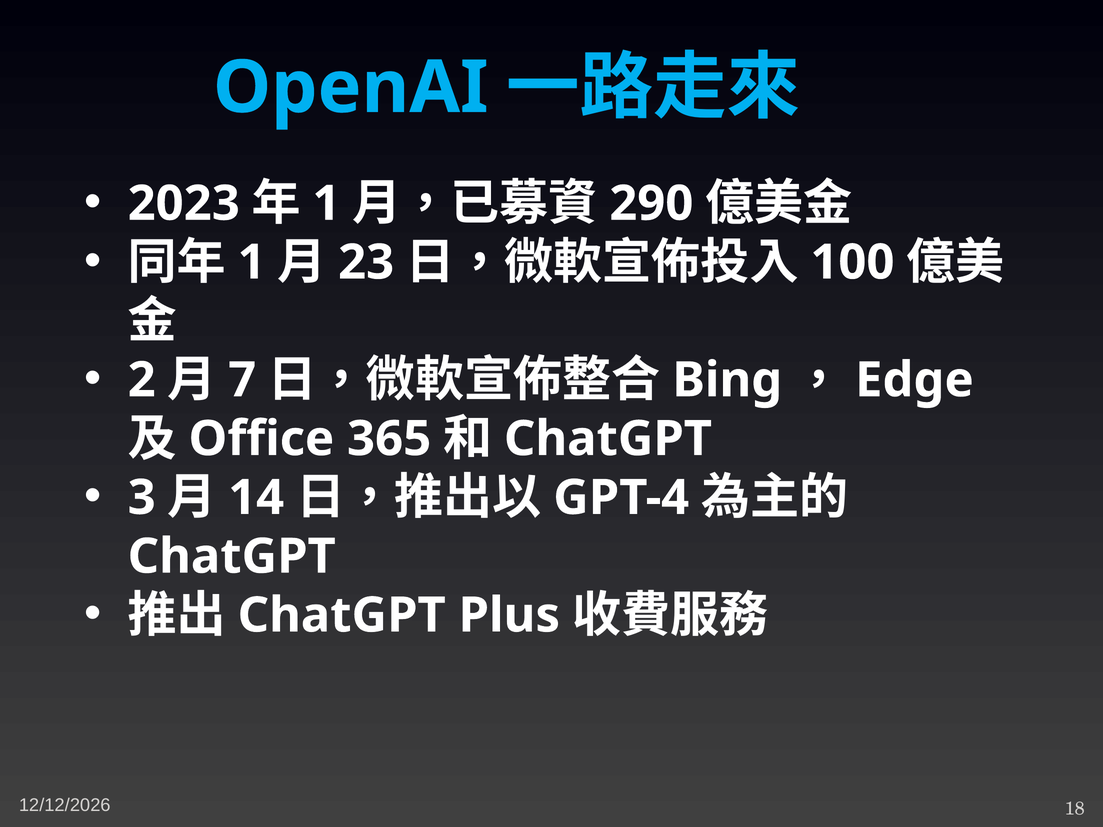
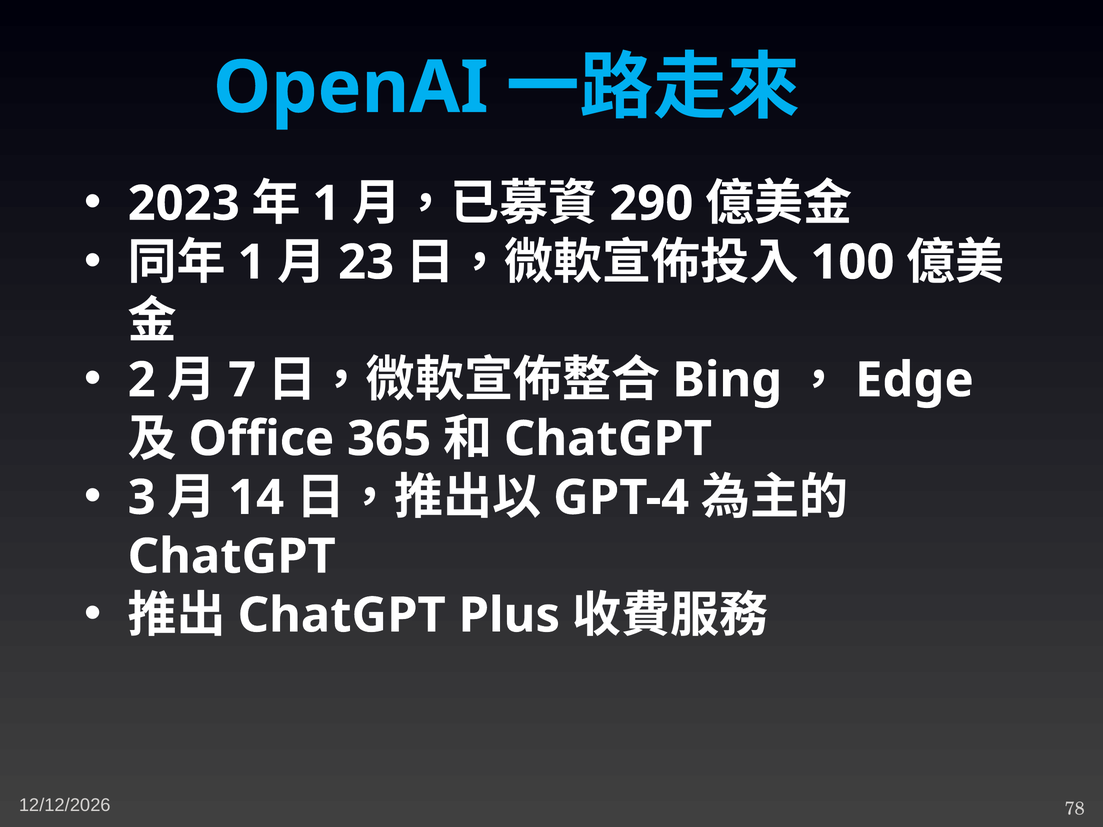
18: 18 -> 78 (1075, 809)
